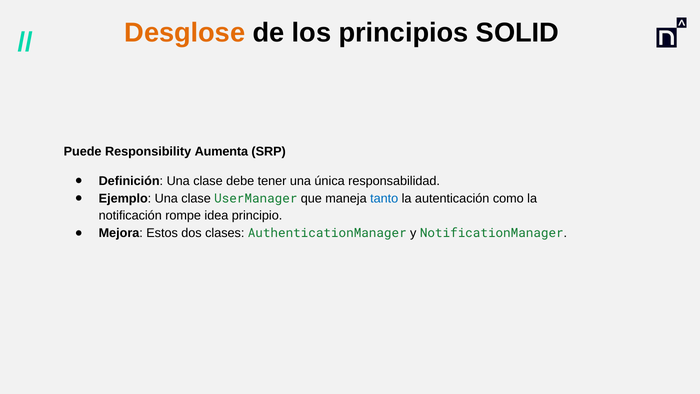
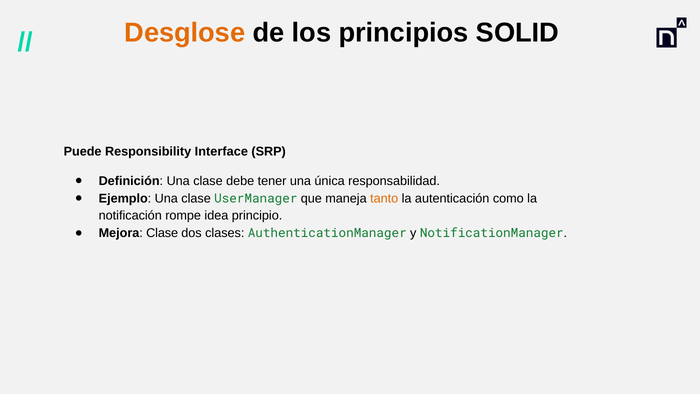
Aumenta: Aumenta -> Interface (221, 152)
tanto colour: blue -> orange (384, 198)
Mejora Estos: Estos -> Clase (162, 233)
